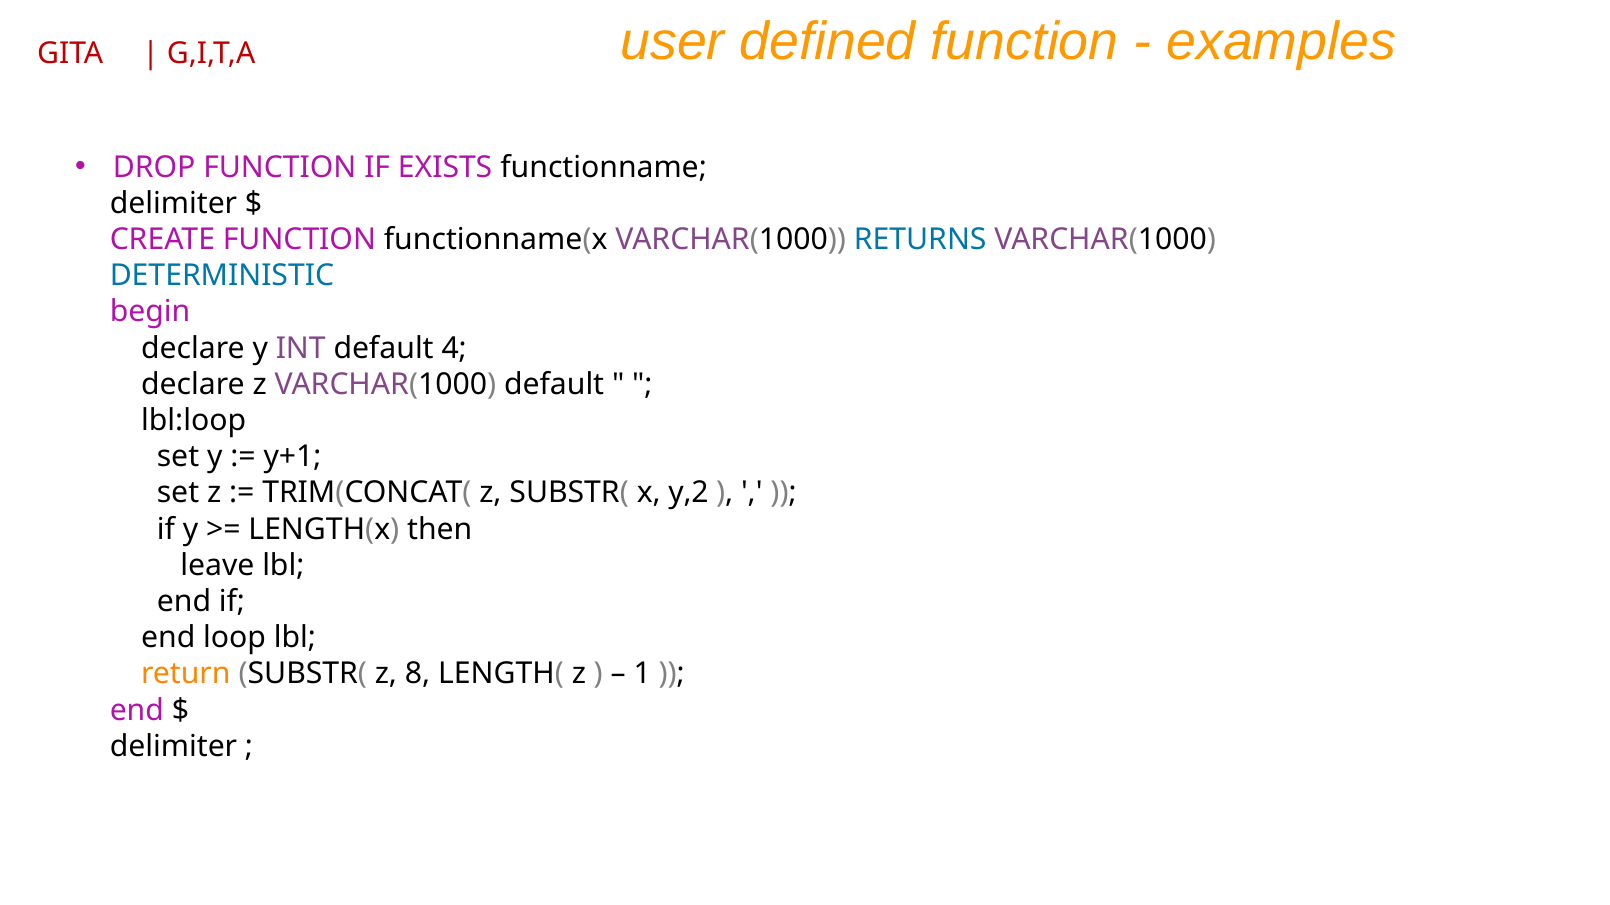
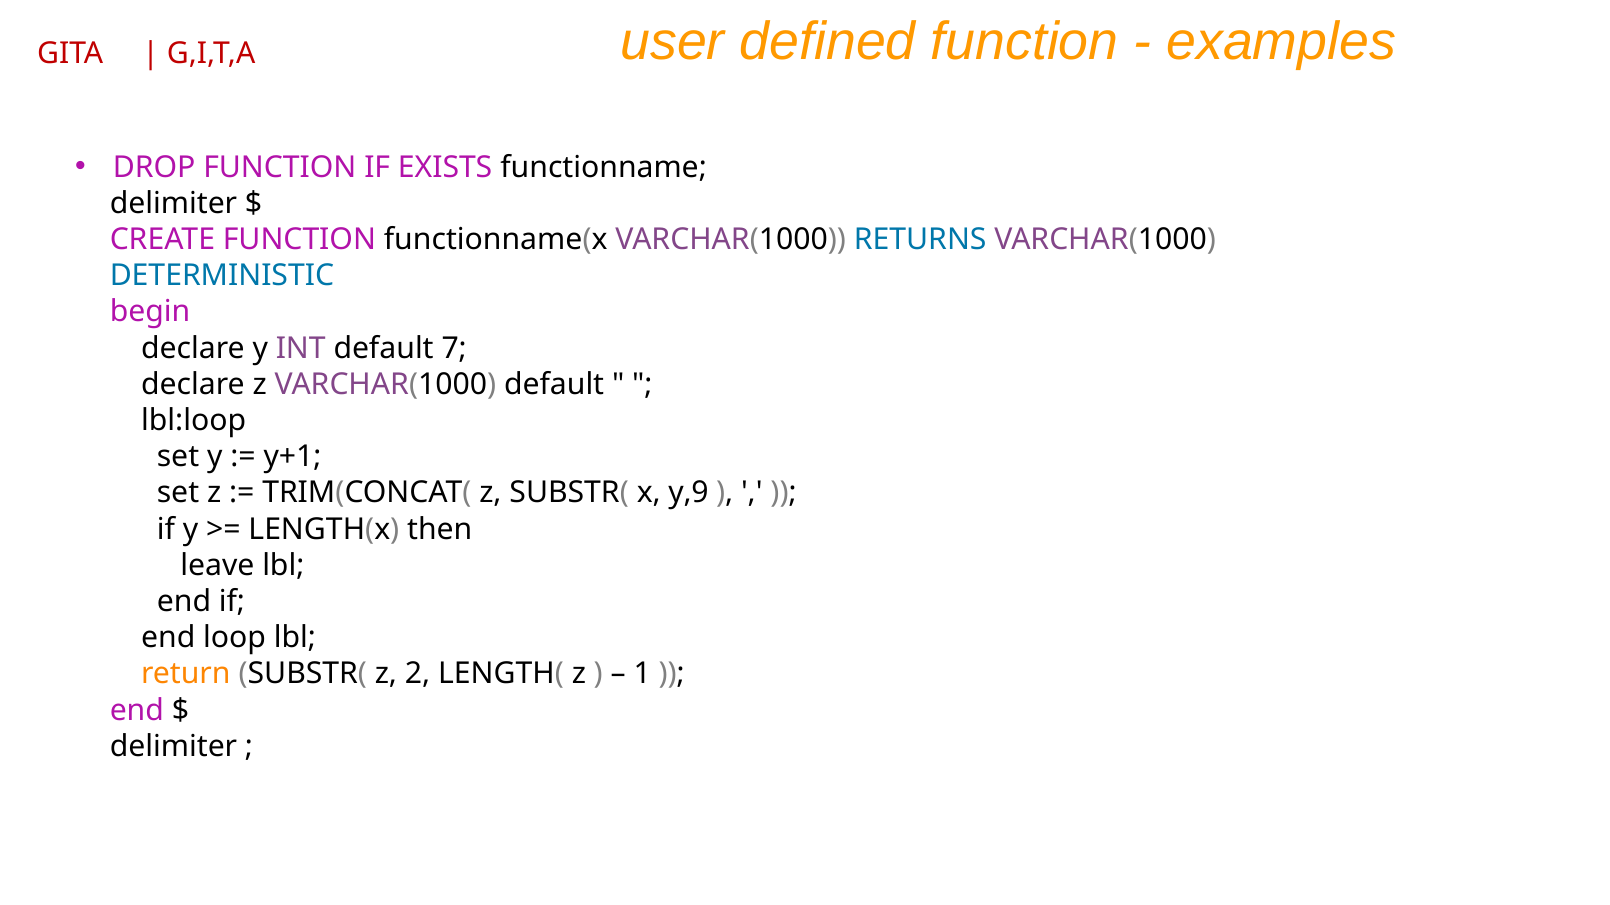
4: 4 -> 7 (454, 348)
y,2: y,2 -> y,9 (689, 493)
8: 8 -> 2 (418, 674)
